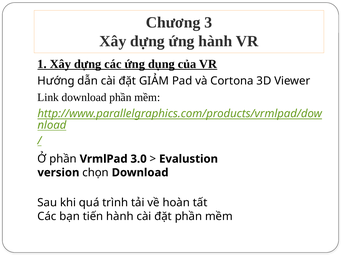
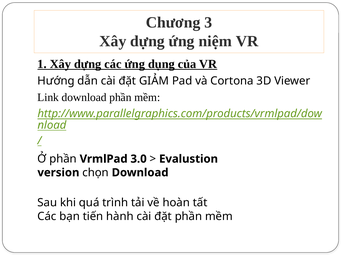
ứng hành: hành -> niệm (215, 41)
